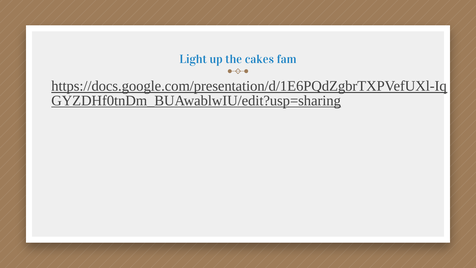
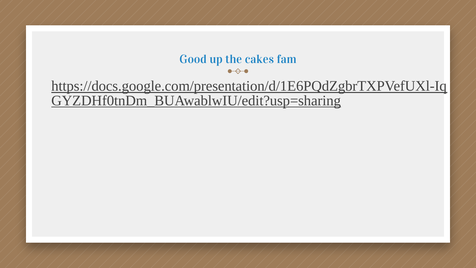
Light: Light -> Good (193, 59)
